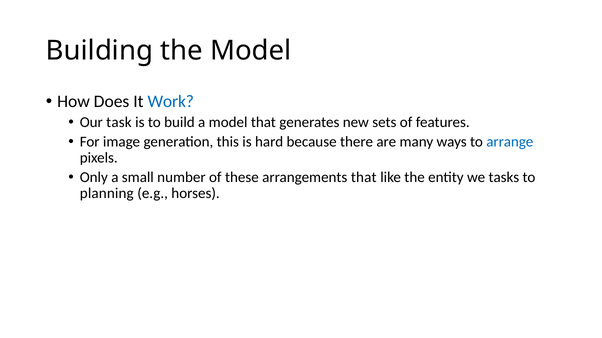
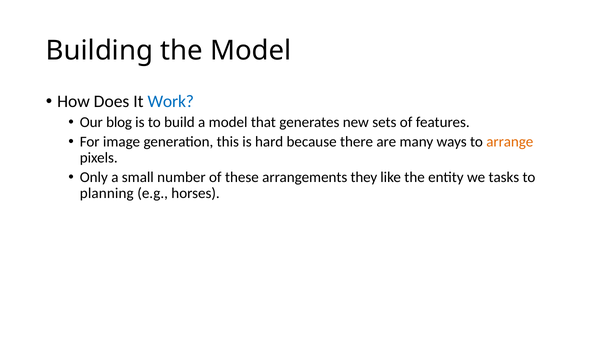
task: task -> blog (119, 123)
arrange colour: blue -> orange (510, 142)
arrangements that: that -> they (364, 178)
